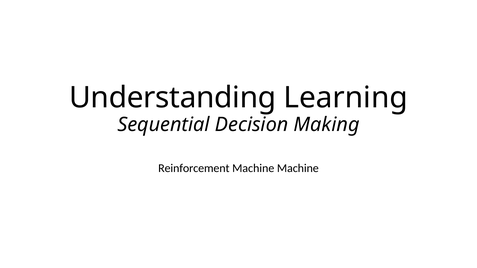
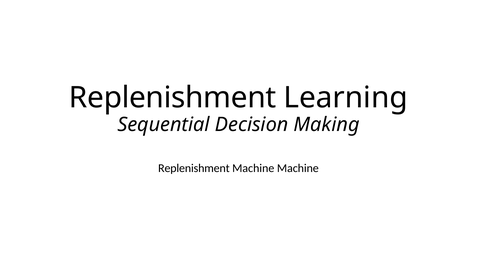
Understanding: Understanding -> Replenishment (173, 98)
Reinforcement: Reinforcement -> Replenishment (194, 168)
